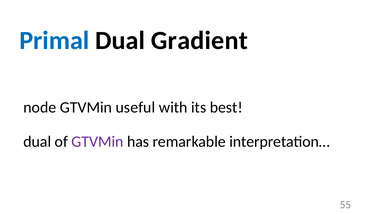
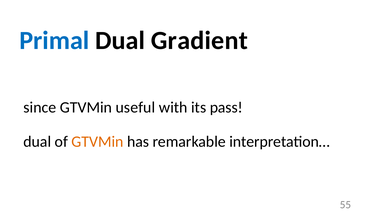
node: node -> since (40, 107)
best: best -> pass (226, 107)
GTVMin colour: purple -> orange (97, 141)
